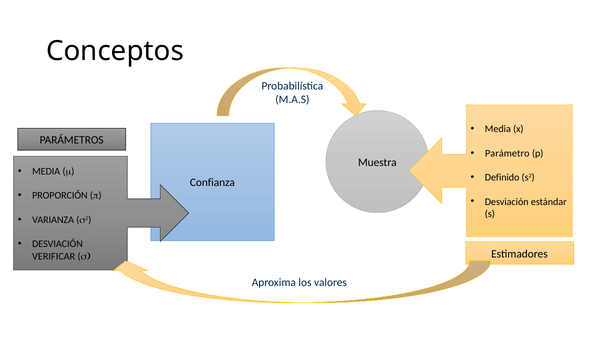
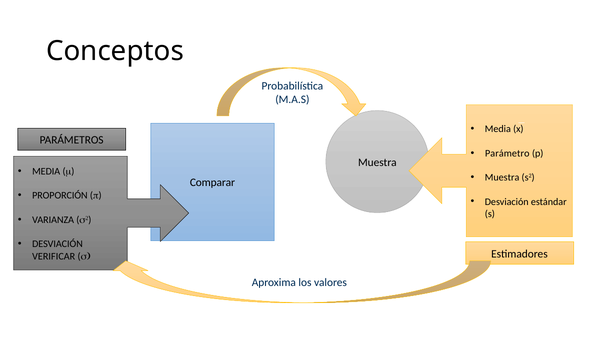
Definido: Definido -> Muestra (502, 177)
Confianza: Confianza -> Comparar (212, 183)
